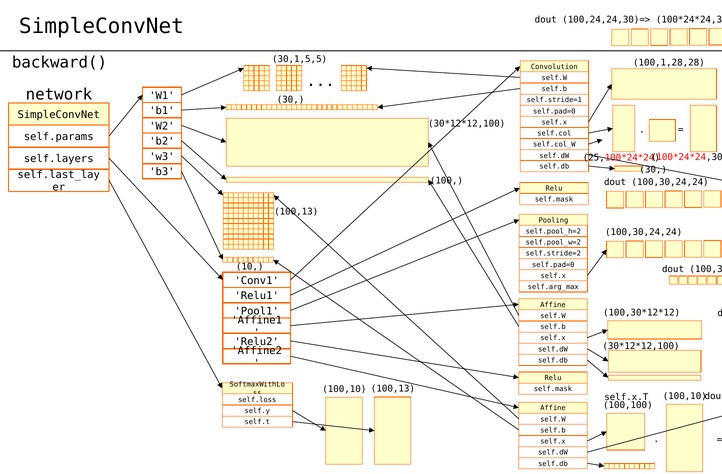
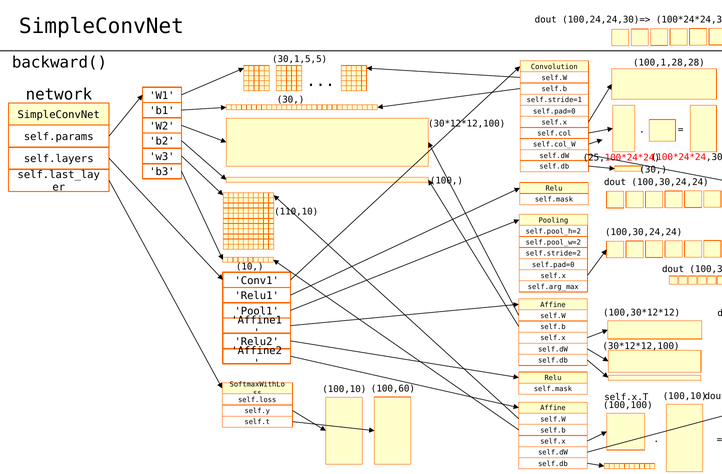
100,13: 100,13 -> 110,10 (296, 212)
100,10 100,13: 100,13 -> 100,60 (393, 389)
